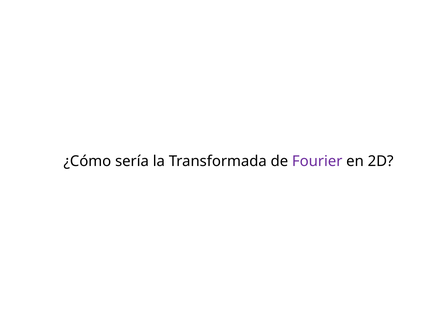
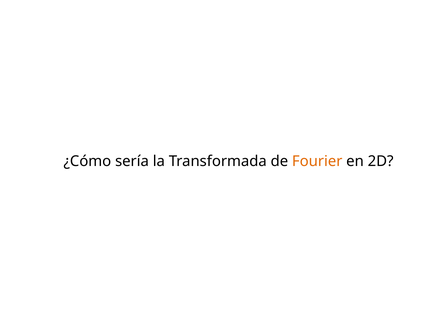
Fourier colour: purple -> orange (317, 161)
